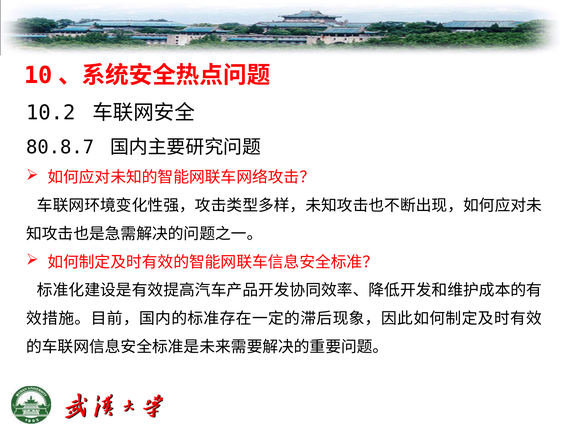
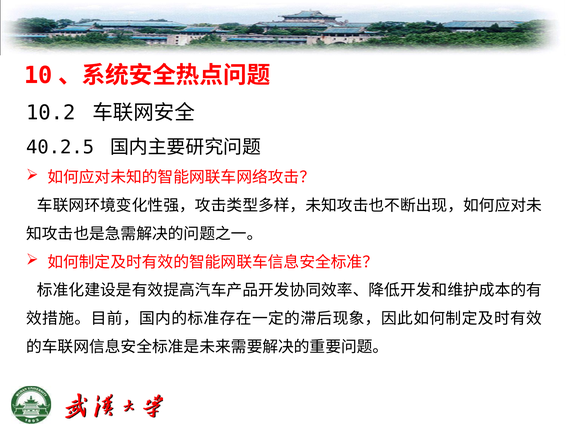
80.8.7: 80.8.7 -> 40.2.5 (60, 148)
